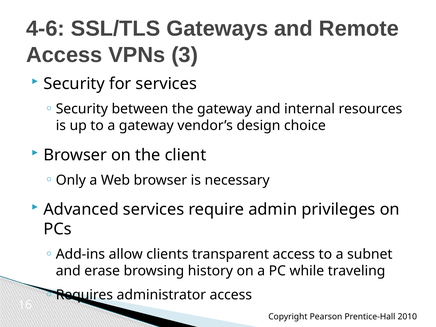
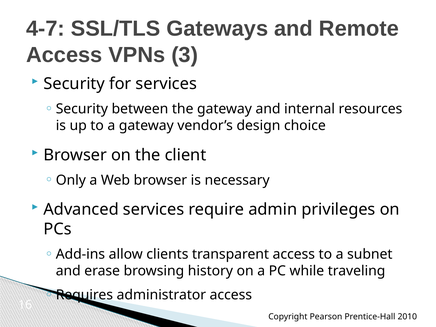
4-6: 4-6 -> 4-7 (45, 29)
